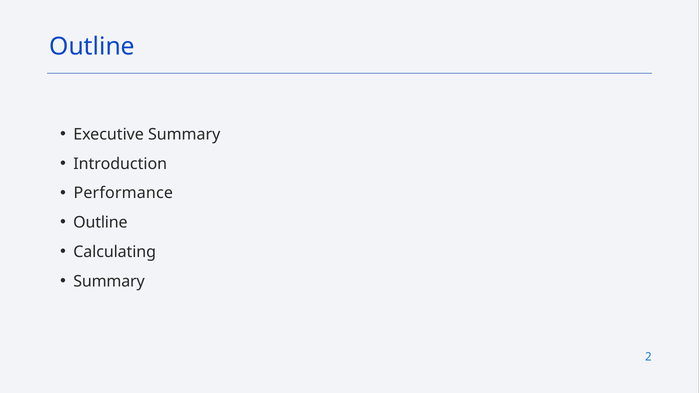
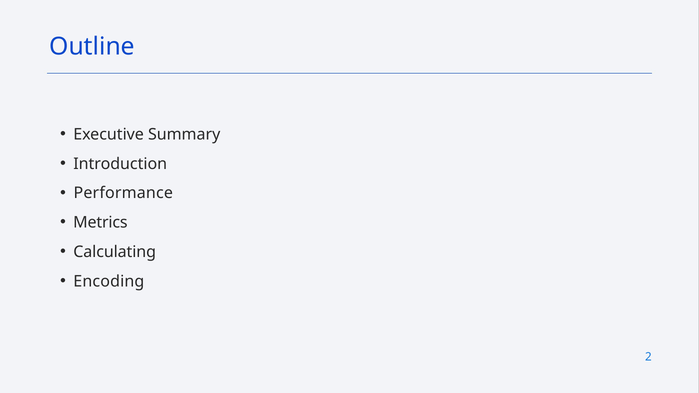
Outline: Outline -> Metrics (100, 223)
Summary: Summary -> Encoding (109, 281)
